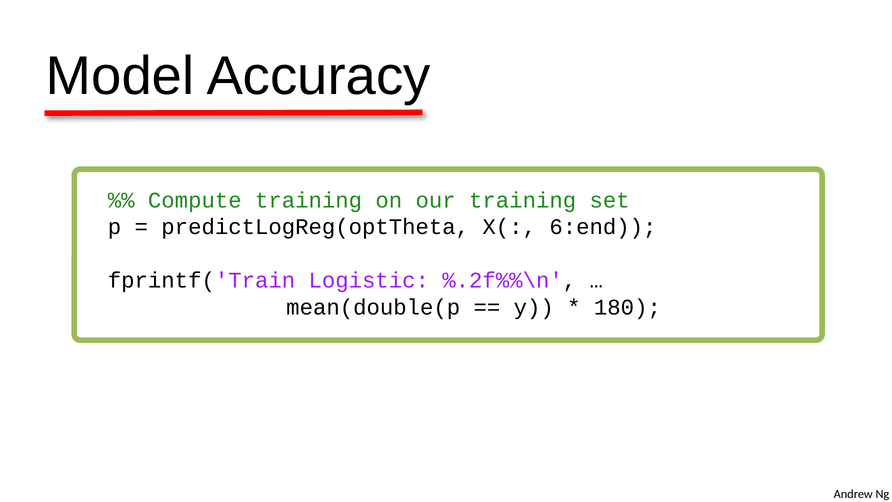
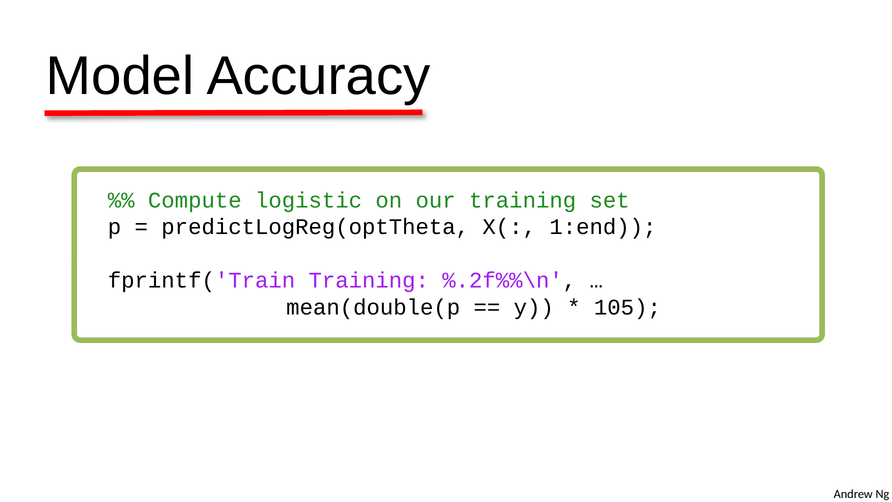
Compute training: training -> logistic (309, 200)
6:end: 6:end -> 1:end (603, 227)
fprintf('Train Logistic: Logistic -> Training (369, 280)
180: 180 -> 105 (627, 307)
